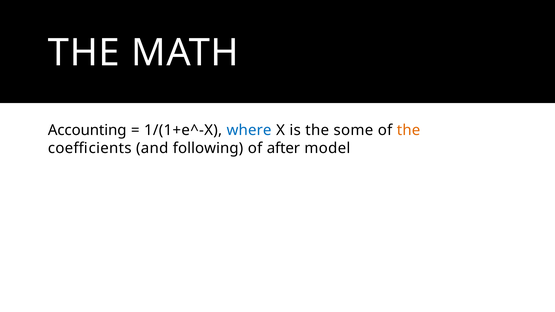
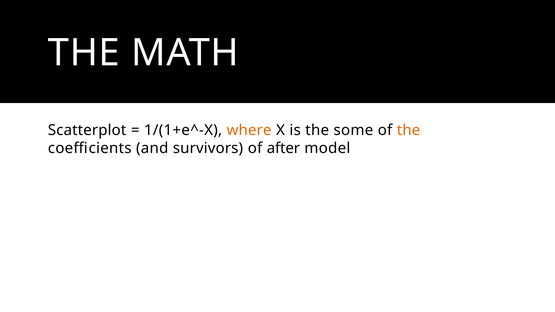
Accounting: Accounting -> Scatterplot (87, 130)
where colour: blue -> orange (249, 130)
following: following -> survivors (208, 148)
